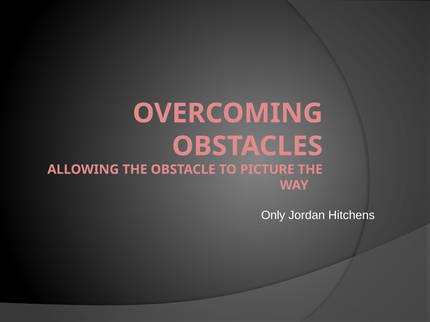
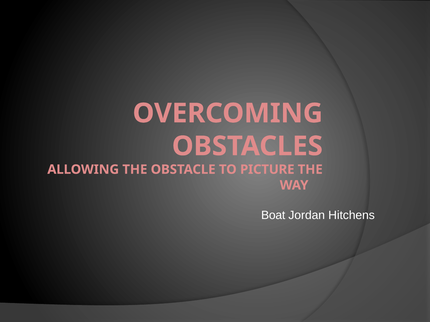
Only: Only -> Boat (273, 215)
